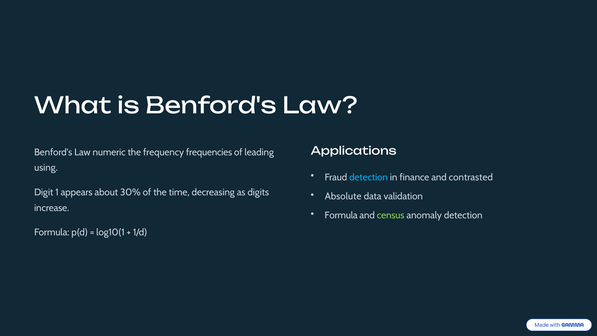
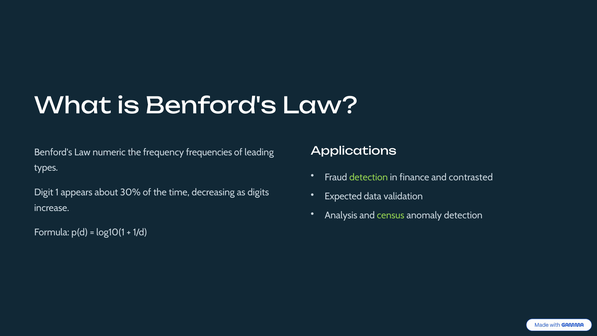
using: using -> types (46, 168)
detection colour: light blue -> light green (369, 177)
Absolute: Absolute -> Expected (343, 196)
Formula: Formula -> Analysis (341, 215)
